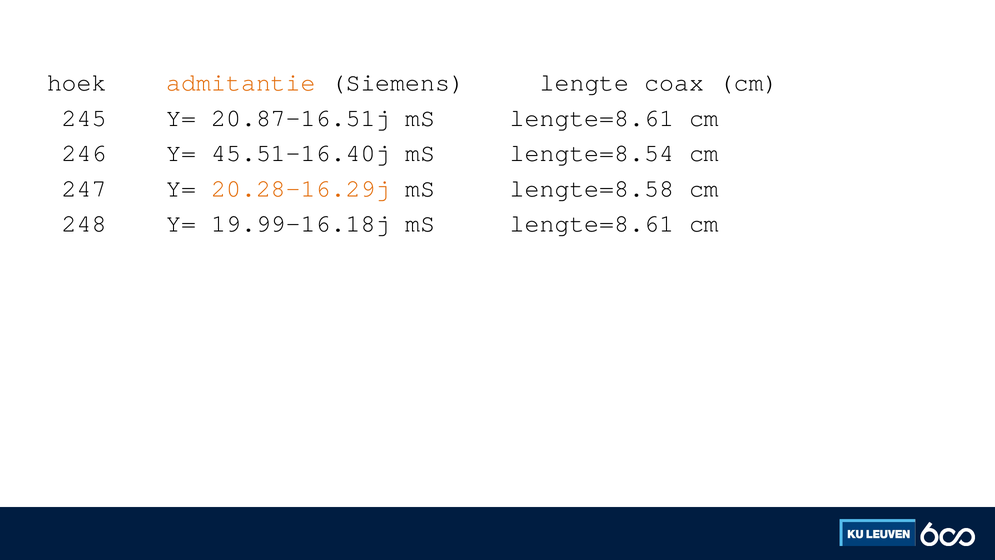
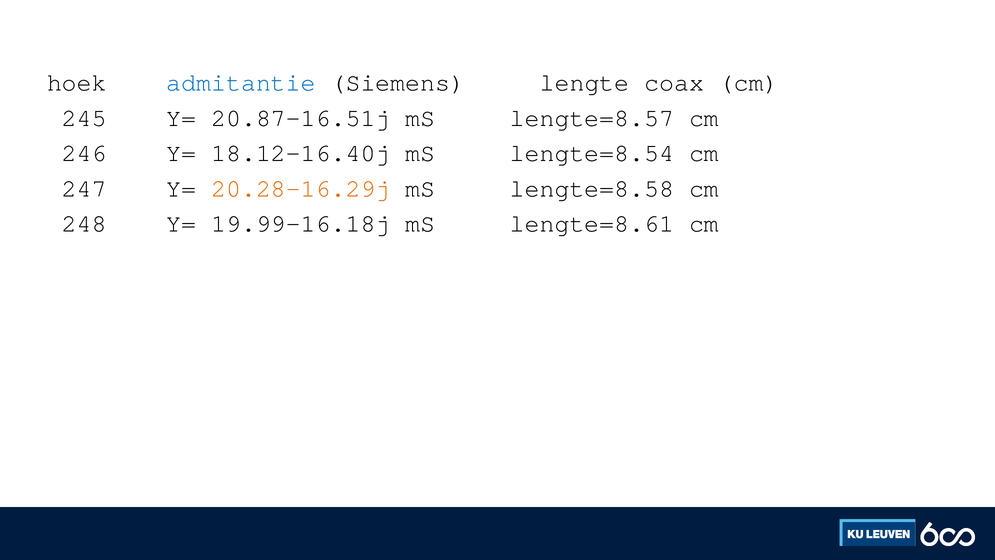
admitantie colour: orange -> blue (241, 83)
20.87-16.51j mS lengte=8.61: lengte=8.61 -> lengte=8.57 (592, 118)
45.51-16.40j: 45.51-16.40j -> 18.12-16.40j (301, 153)
